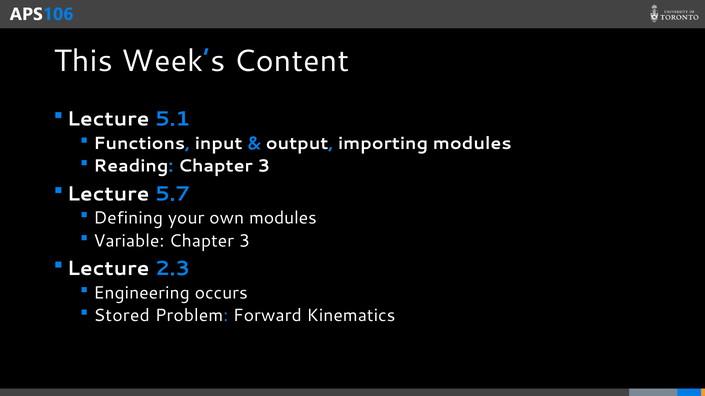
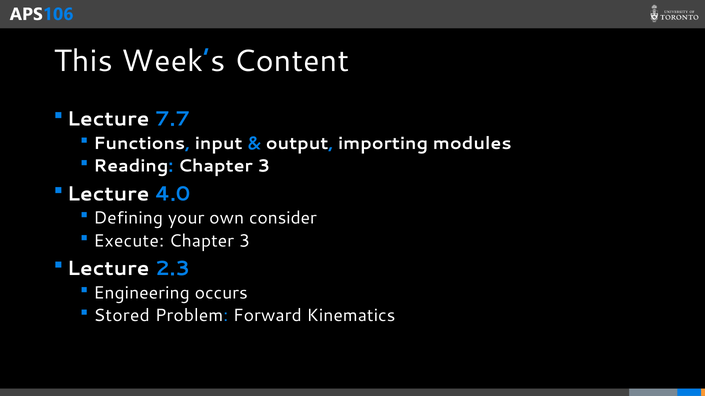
5.1: 5.1 -> 7.7 (173, 119)
5.7: 5.7 -> 4.0 (173, 194)
own modules: modules -> consider (283, 218)
Variable: Variable -> Execute (129, 241)
